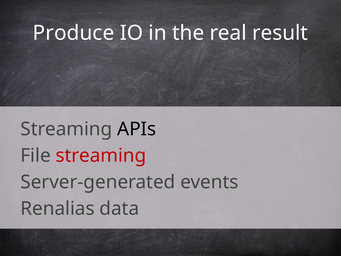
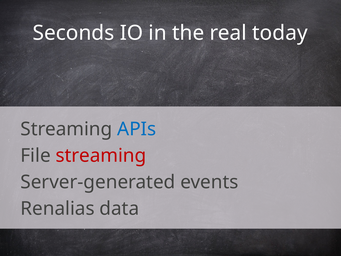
Produce: Produce -> Seconds (74, 33)
result: result -> today (280, 33)
APIs colour: black -> blue (137, 129)
